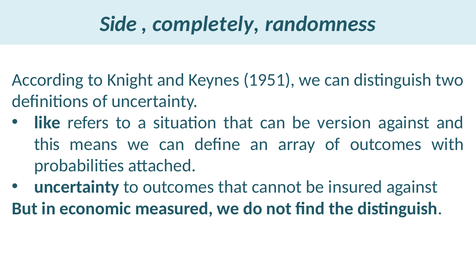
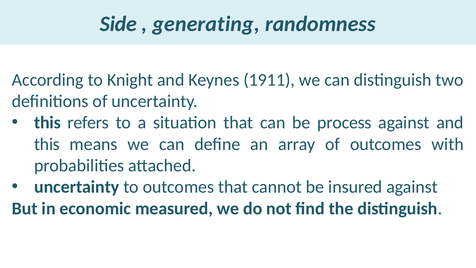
completely: completely -> generating (206, 24)
1951: 1951 -> 1911 (269, 80)
like: like -> this (47, 123)
version: version -> process (344, 123)
